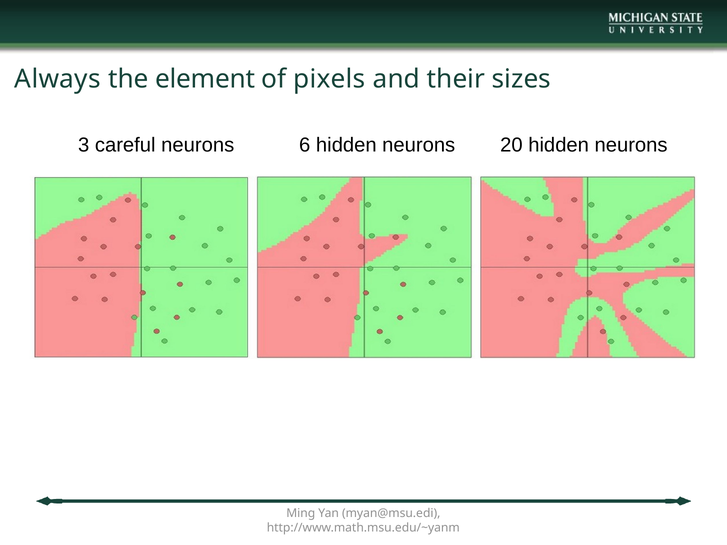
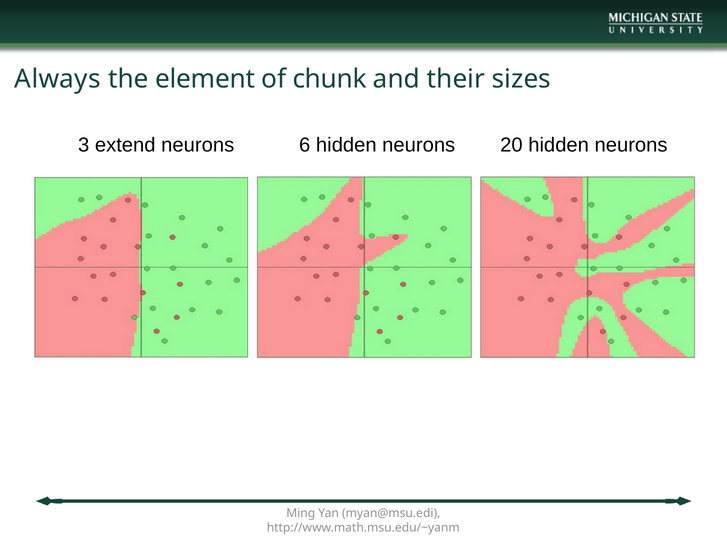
pixels: pixels -> chunk (330, 79)
careful: careful -> extend (125, 145)
